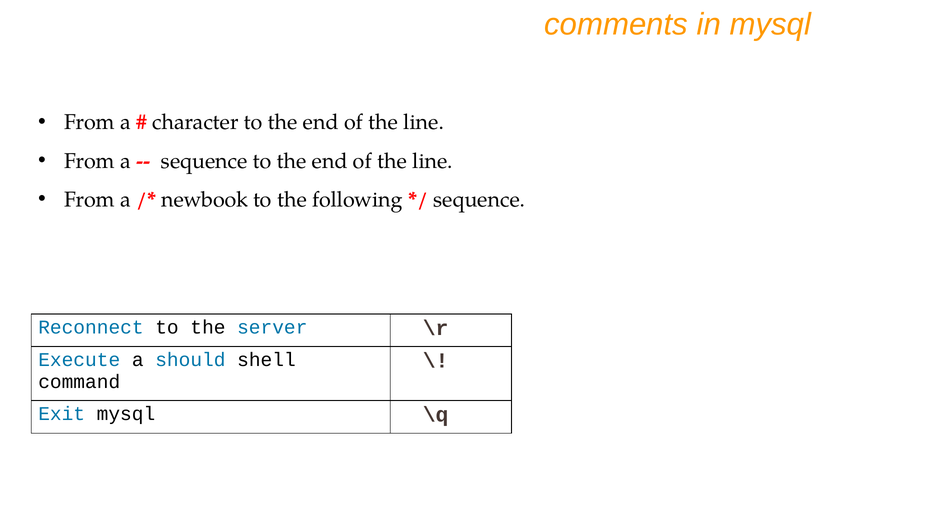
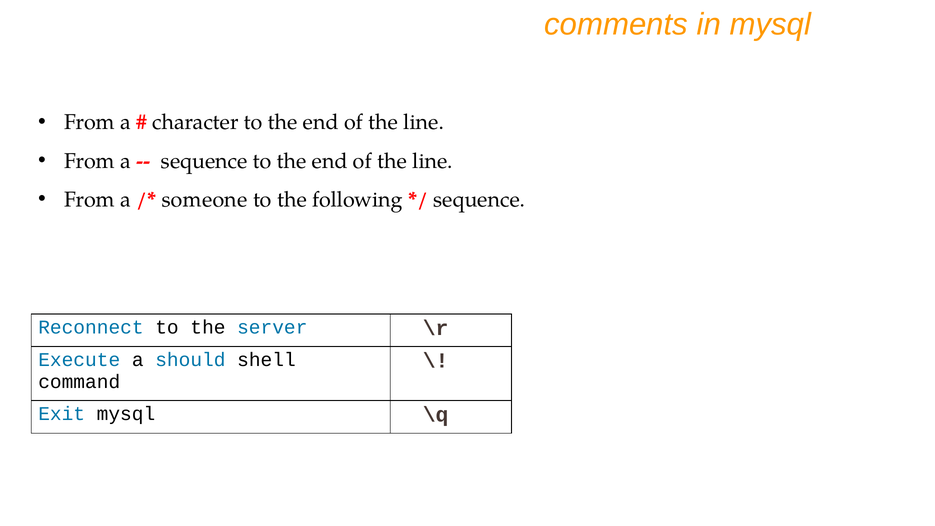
newbook: newbook -> someone (205, 199)
